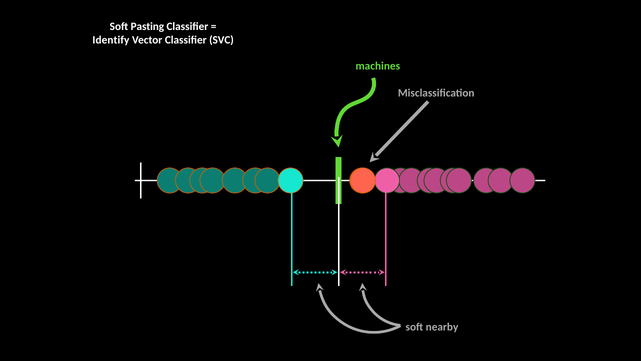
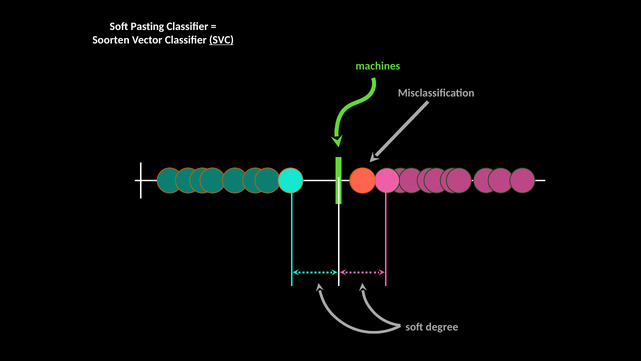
Identify: Identify -> Soorten (111, 40)
SVC underline: none -> present (221, 40)
nearby: nearby -> degree (442, 327)
